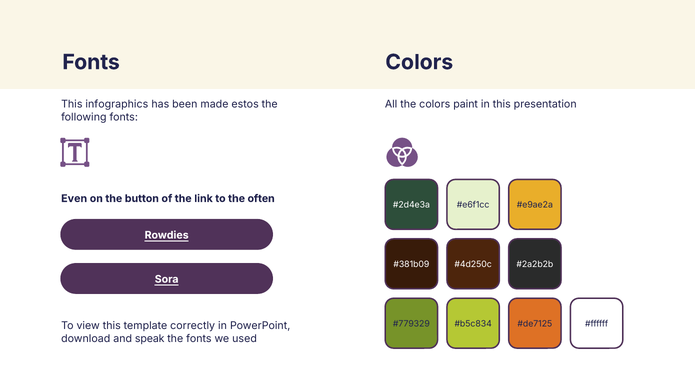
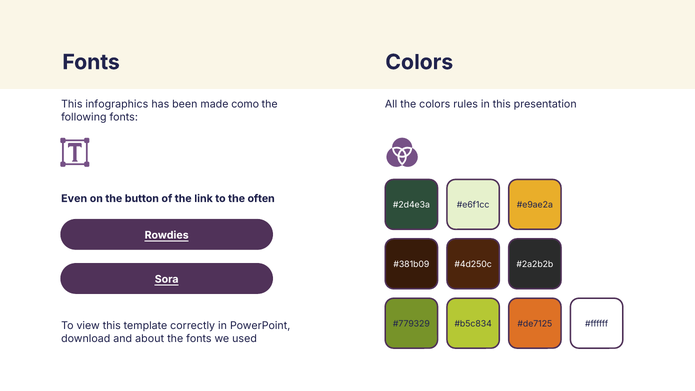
estos: estos -> como (245, 104)
paint: paint -> rules (466, 104)
speak: speak -> about (150, 339)
